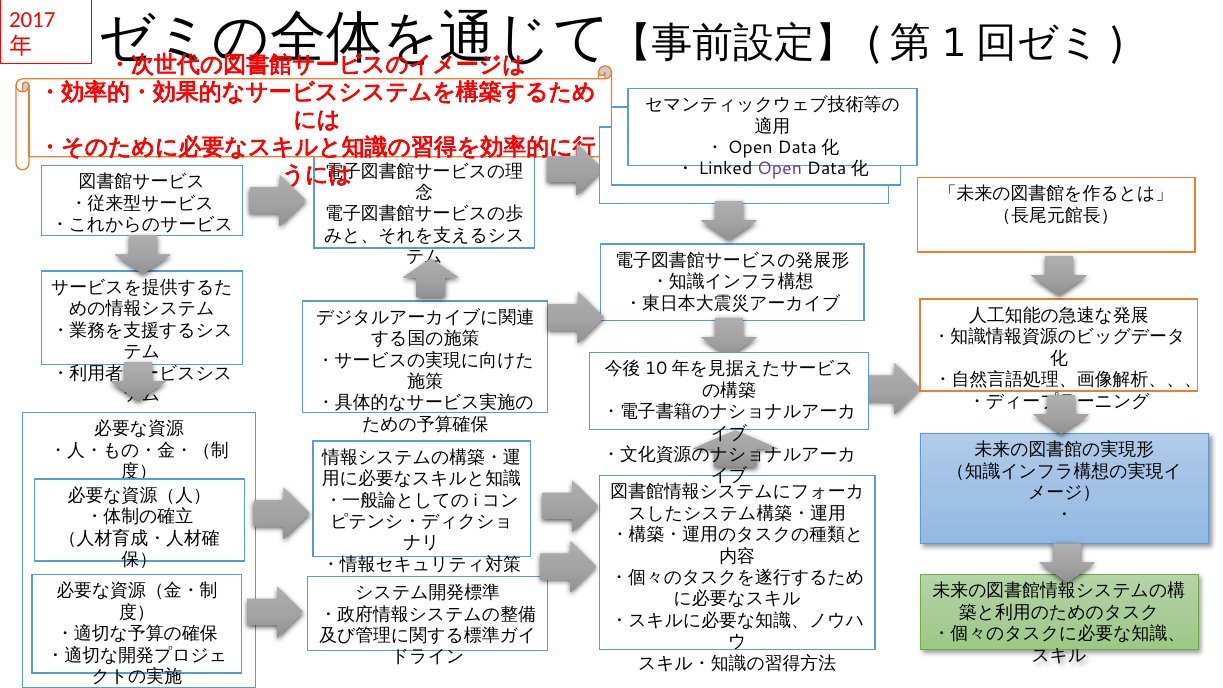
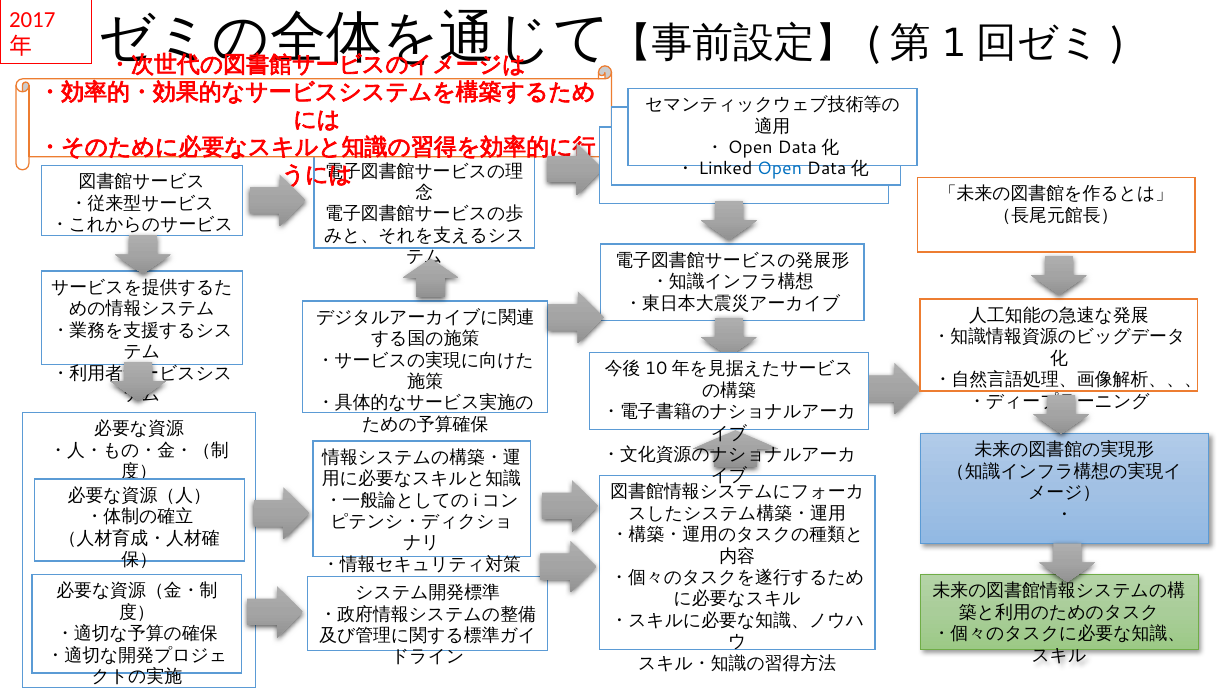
Open colour: purple -> blue (780, 169)
